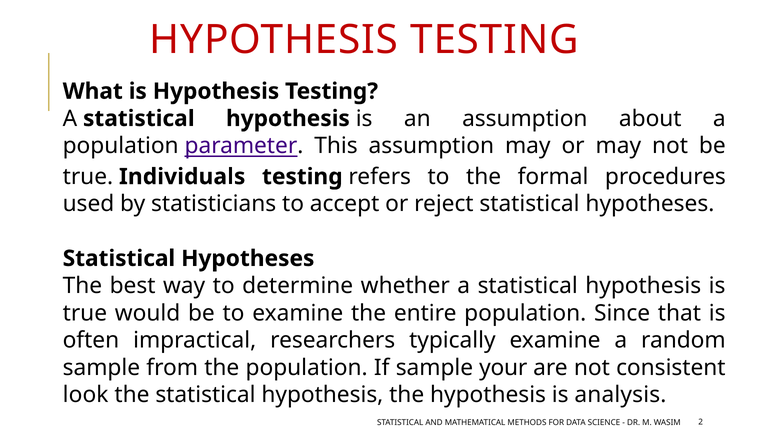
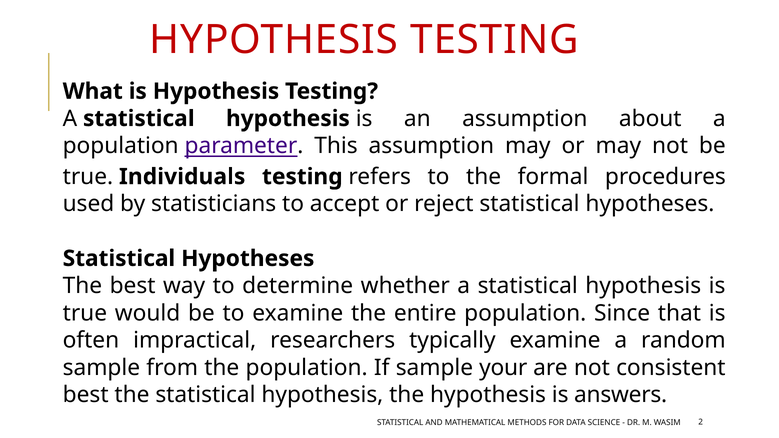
look: look -> best (86, 395)
analysis: analysis -> answers (621, 395)
